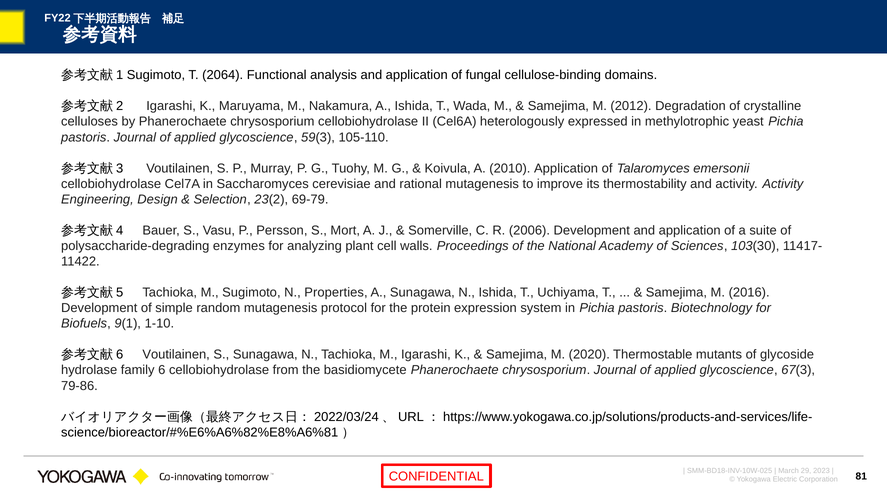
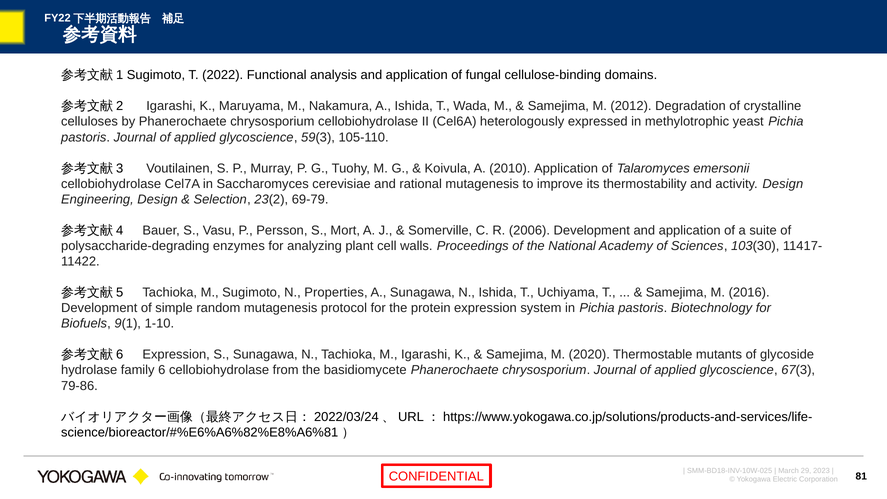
2064: 2064 -> 2022 (223, 75)
activity Activity: Activity -> Design (783, 184)
Voutilainen: Voutilainen -> Expression (176, 355)
